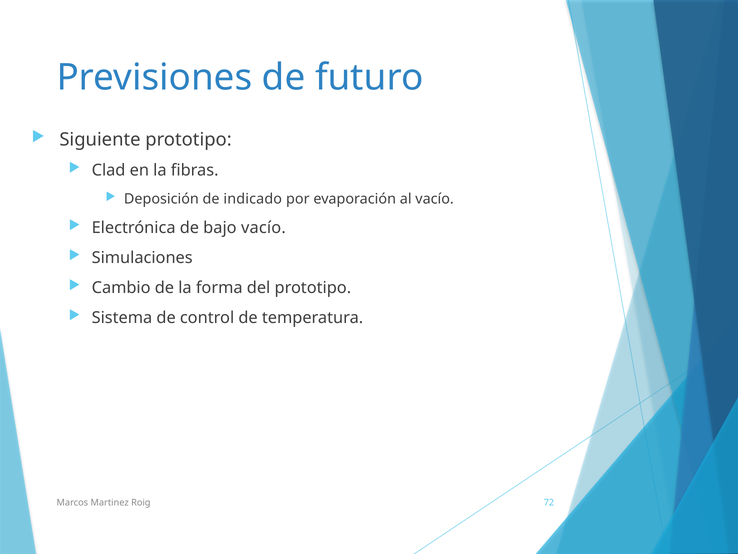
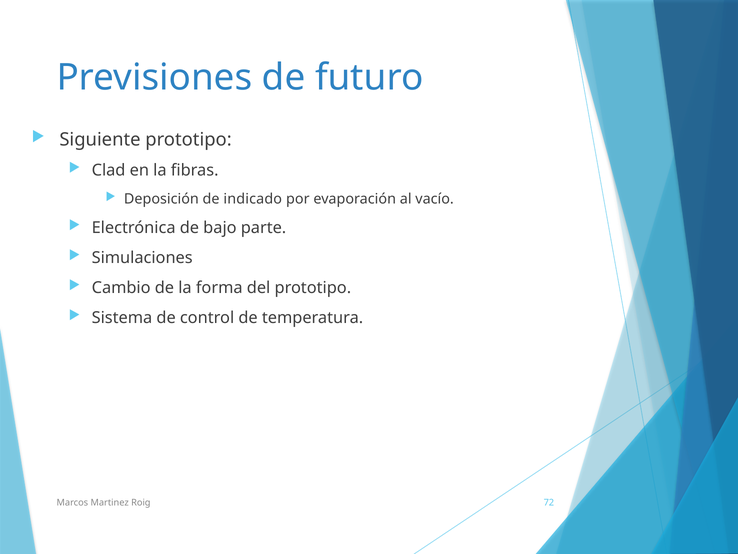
bajo vacío: vacío -> parte (264, 228)
